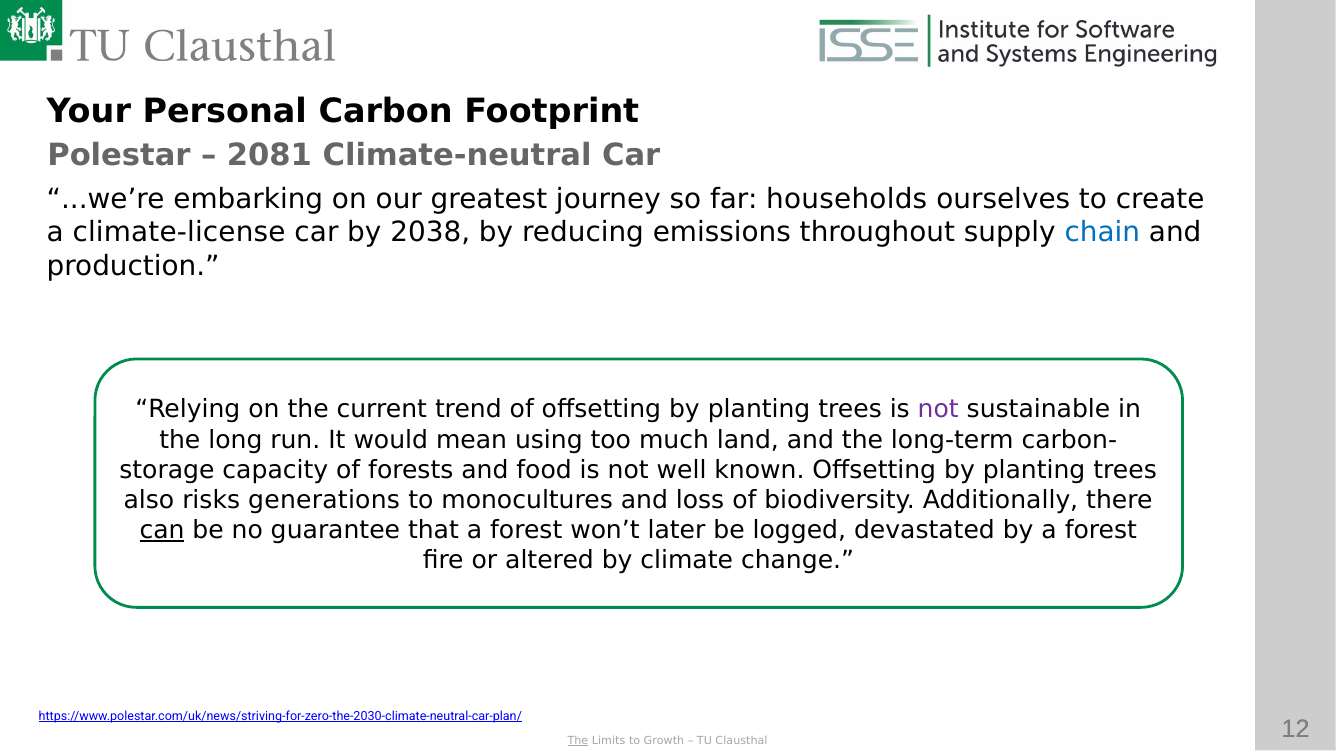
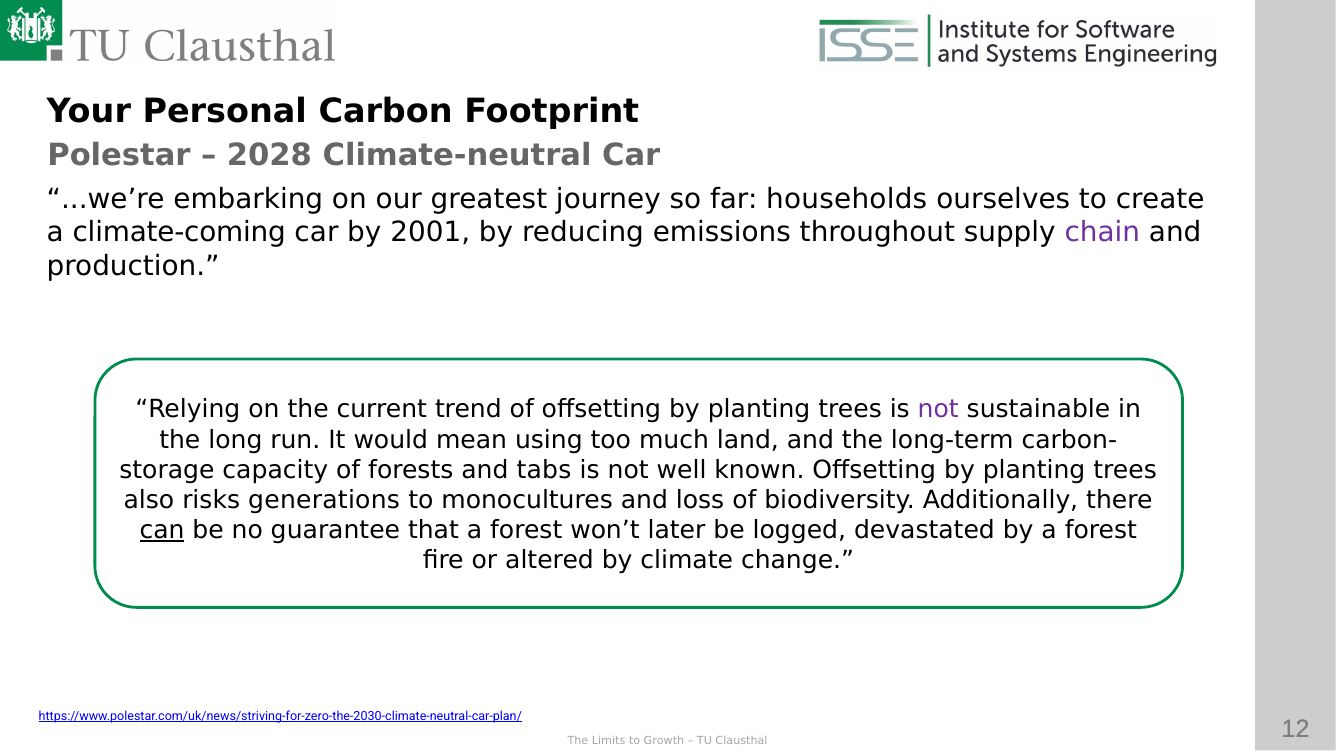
2081: 2081 -> 2028 (269, 155)
climate-license: climate-license -> climate-coming (179, 233)
2038: 2038 -> 2001 (430, 233)
chain colour: blue -> purple (1102, 233)
food: food -> tabs (544, 470)
The underline: present -> none (578, 741)
